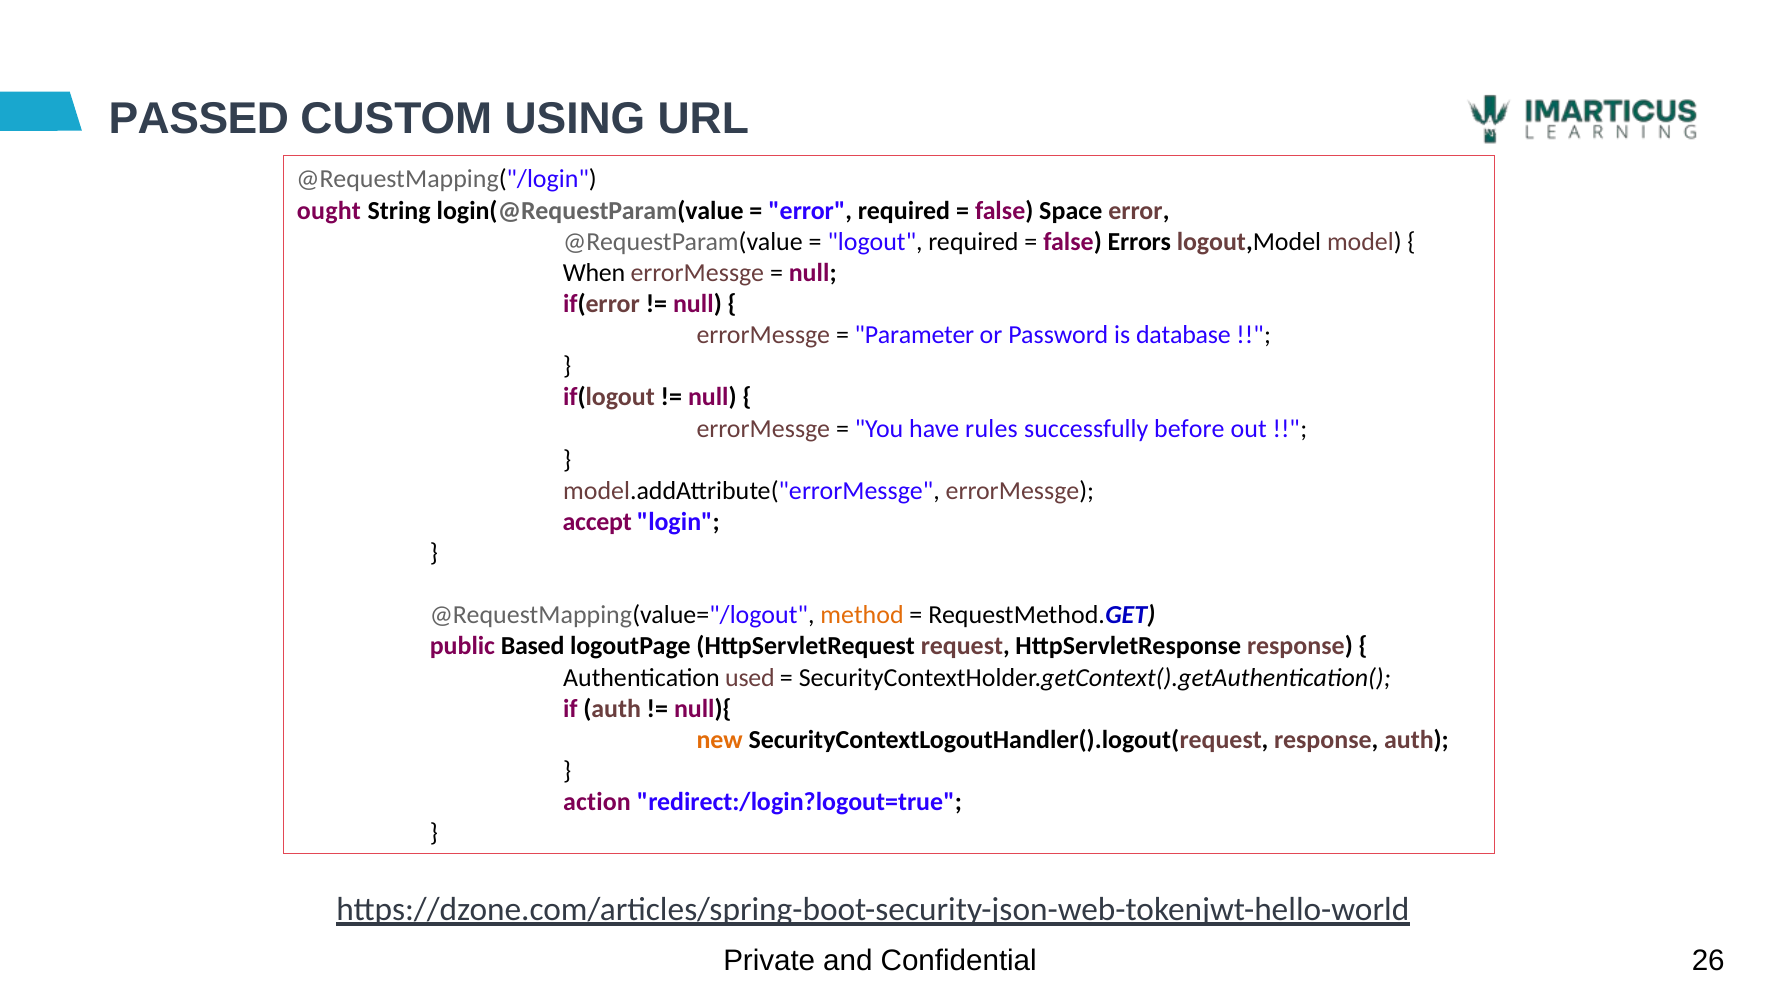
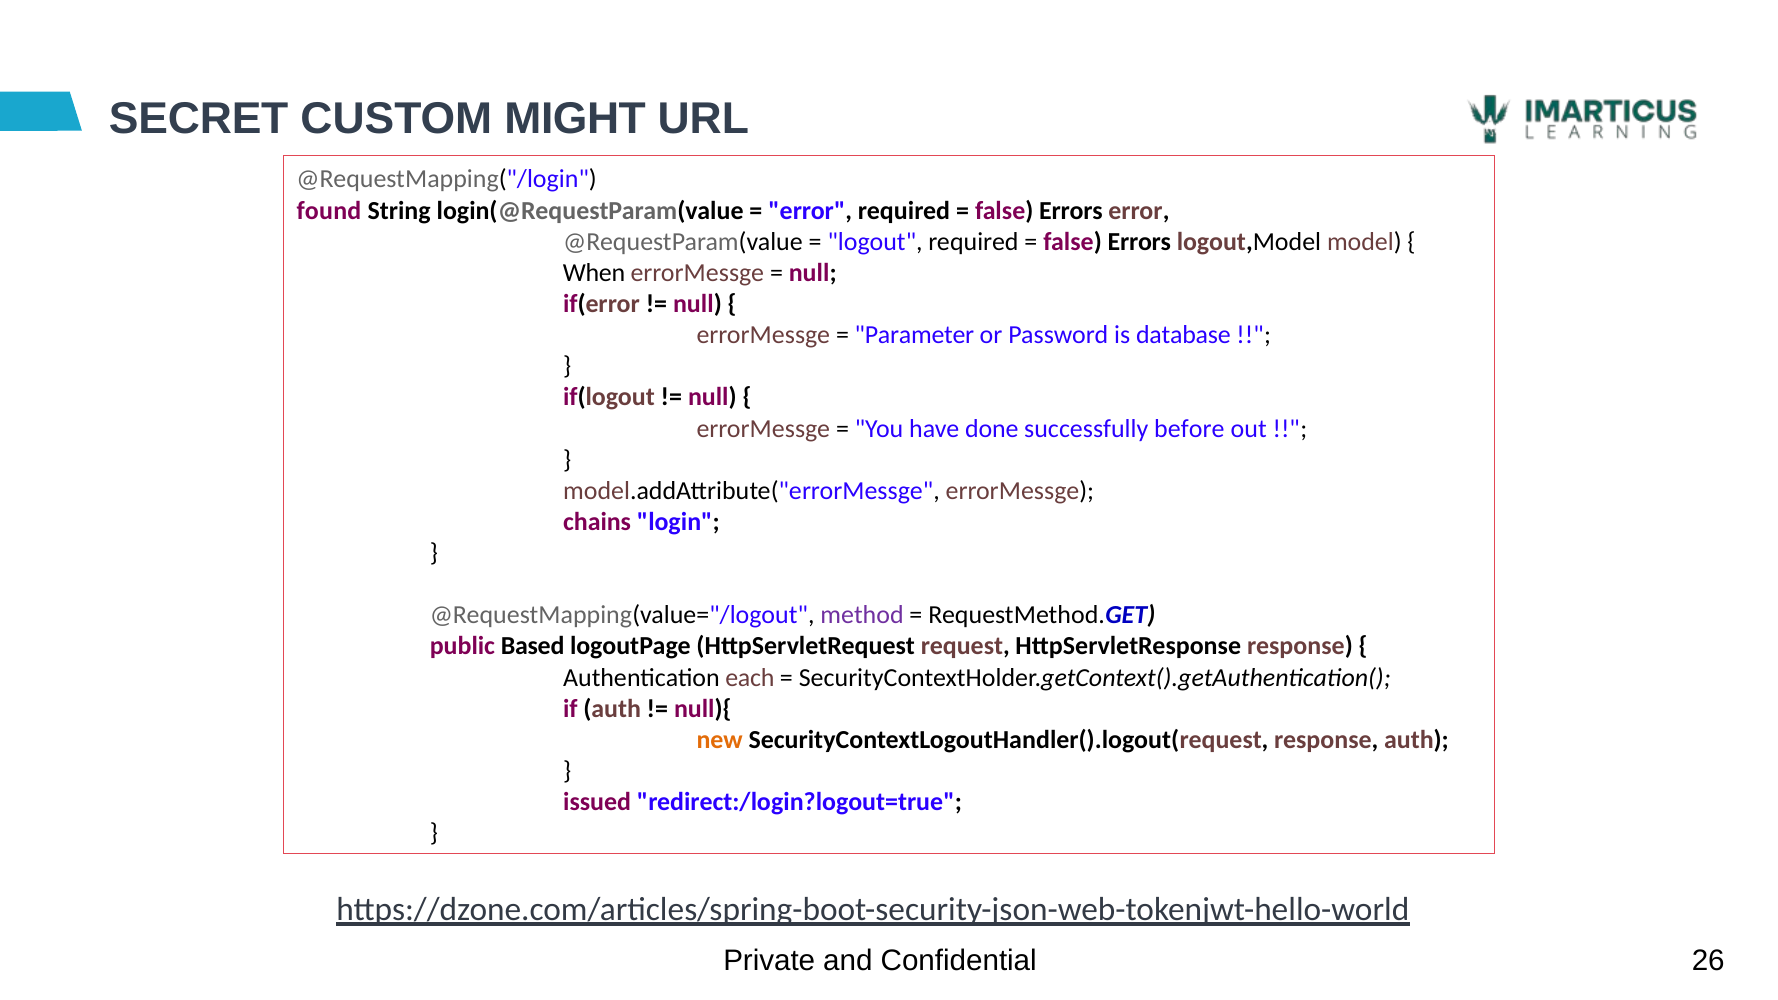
PASSED: PASSED -> SECRET (199, 119)
USING: USING -> MIGHT (575, 119)
ought: ought -> found (329, 211)
Space: Space -> Errors (1071, 211)
rules: rules -> done (992, 428)
accept: accept -> chains (597, 522)
method colour: orange -> purple (862, 615)
used: used -> each (750, 678)
action: action -> issued (597, 802)
